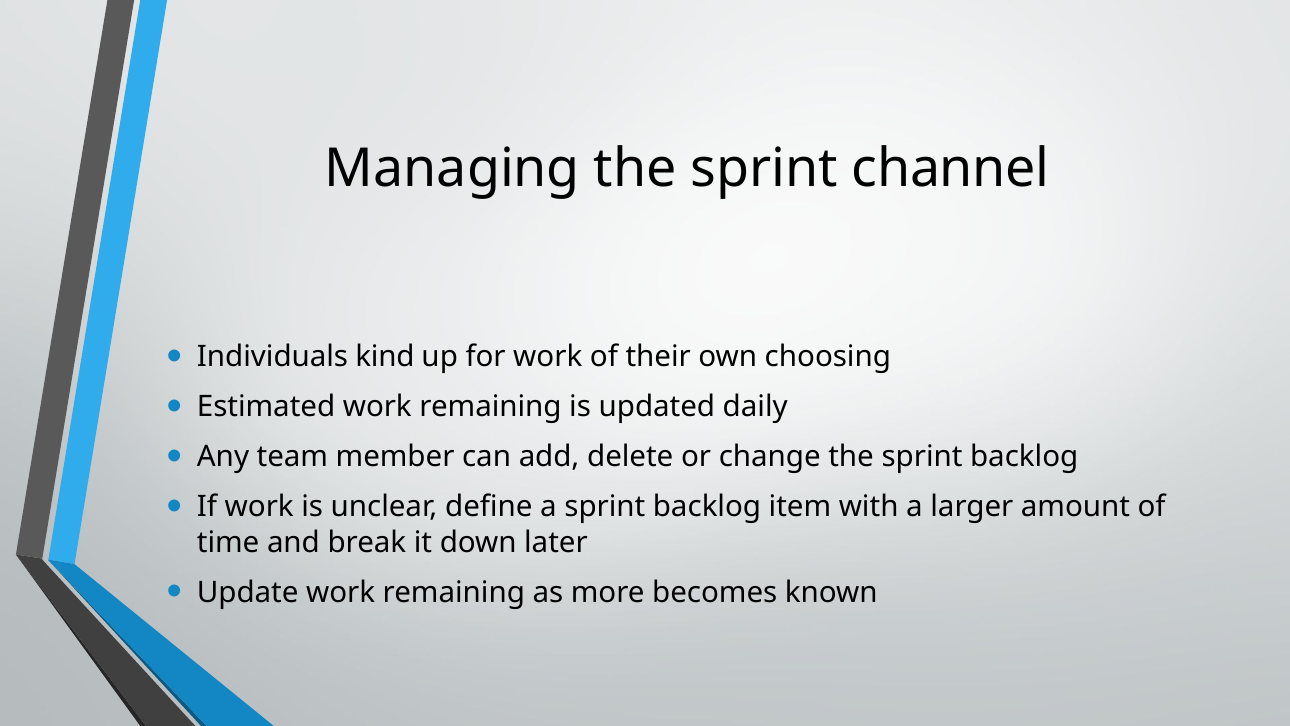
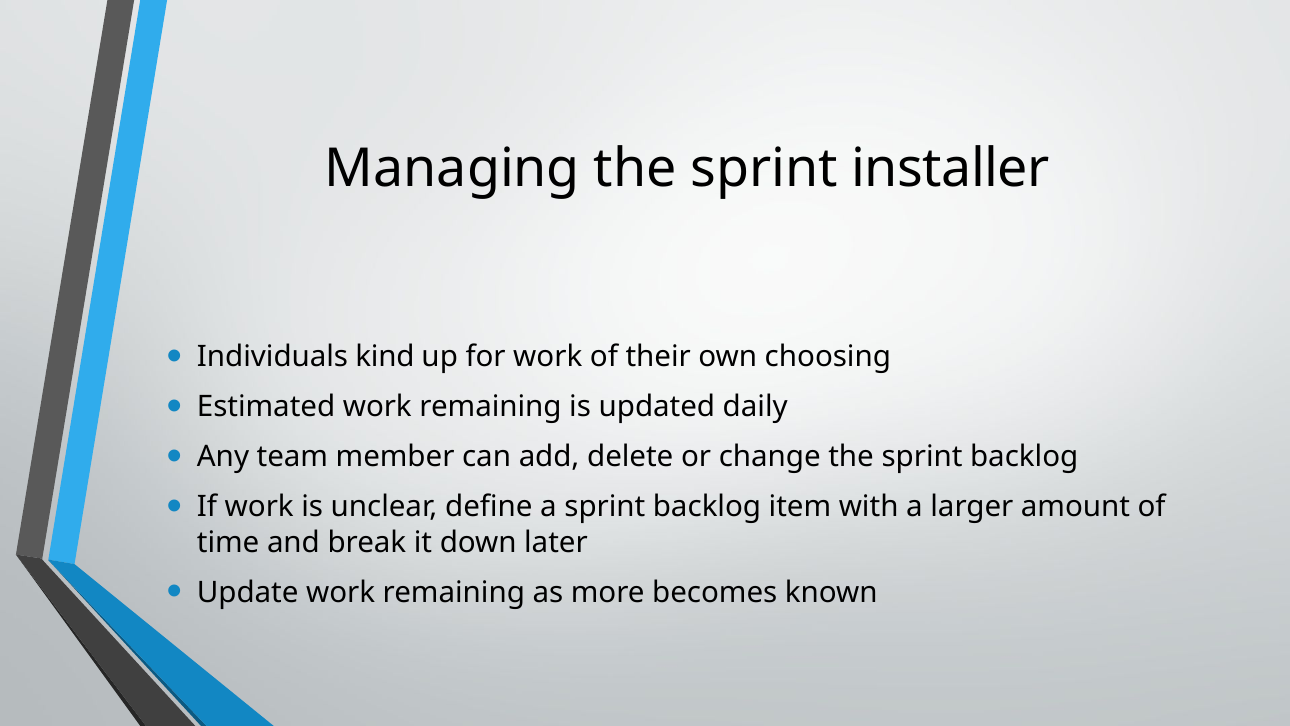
channel: channel -> installer (951, 169)
